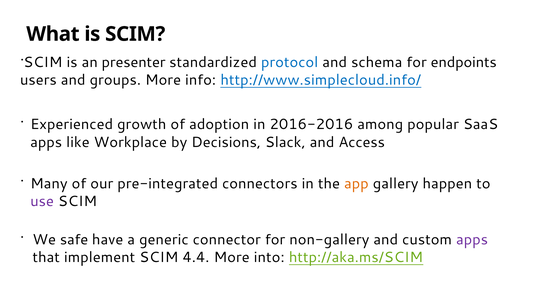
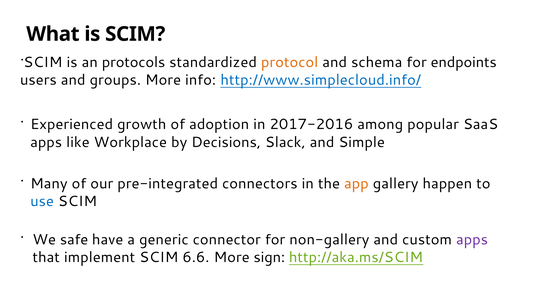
presenter: presenter -> protocols (134, 62)
protocol colour: blue -> orange (290, 62)
2016-2016: 2016-2016 -> 2017-2016 (311, 125)
Access: Access -> Simple (362, 142)
use colour: purple -> blue (42, 202)
4.4: 4.4 -> 6.6 (196, 258)
into: into -> sign (269, 258)
